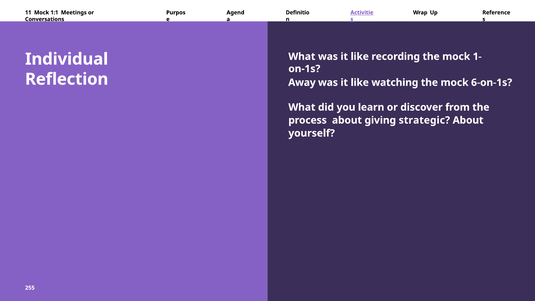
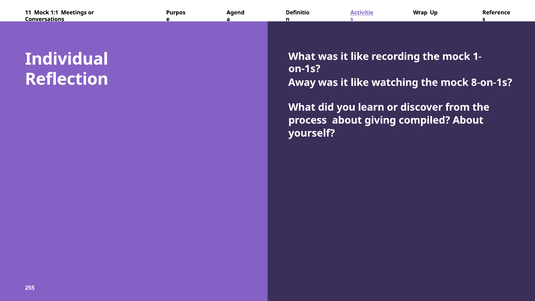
6-on-1s: 6-on-1s -> 8-on-1s (492, 83)
strategic: strategic -> compiled (424, 120)
